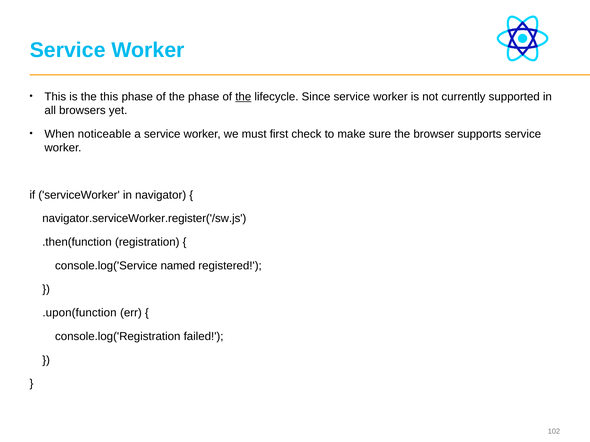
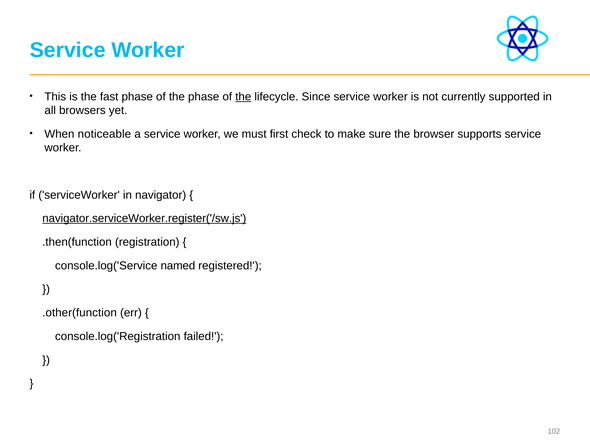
the this: this -> fast (109, 97)
navigator.serviceWorker.register('/sw.js underline: none -> present (144, 219)
.upon(function: .upon(function -> .other(function (80, 313)
